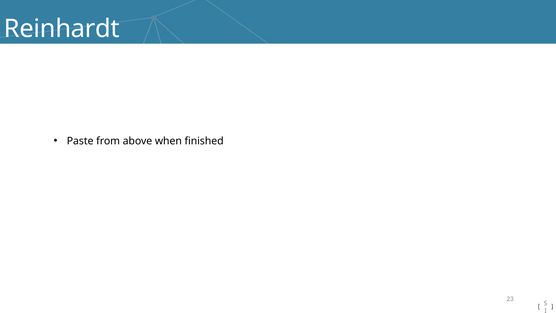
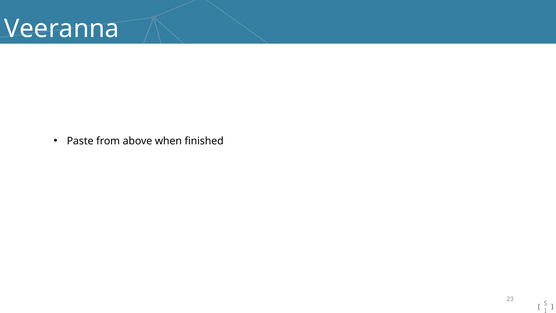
Reinhardt: Reinhardt -> Veeranna (62, 29)
